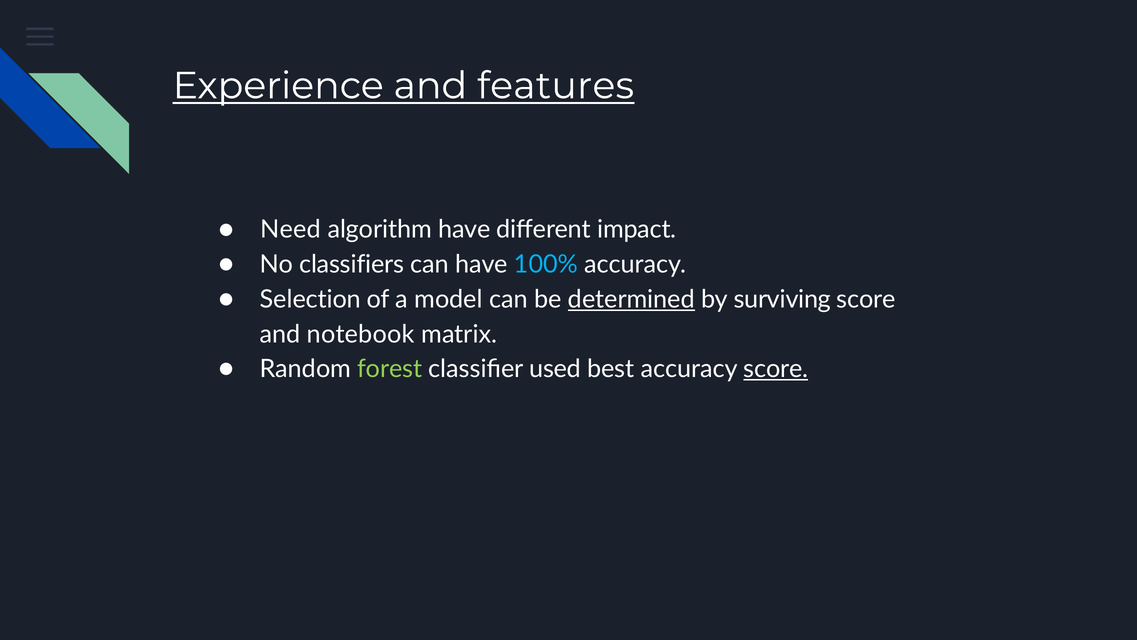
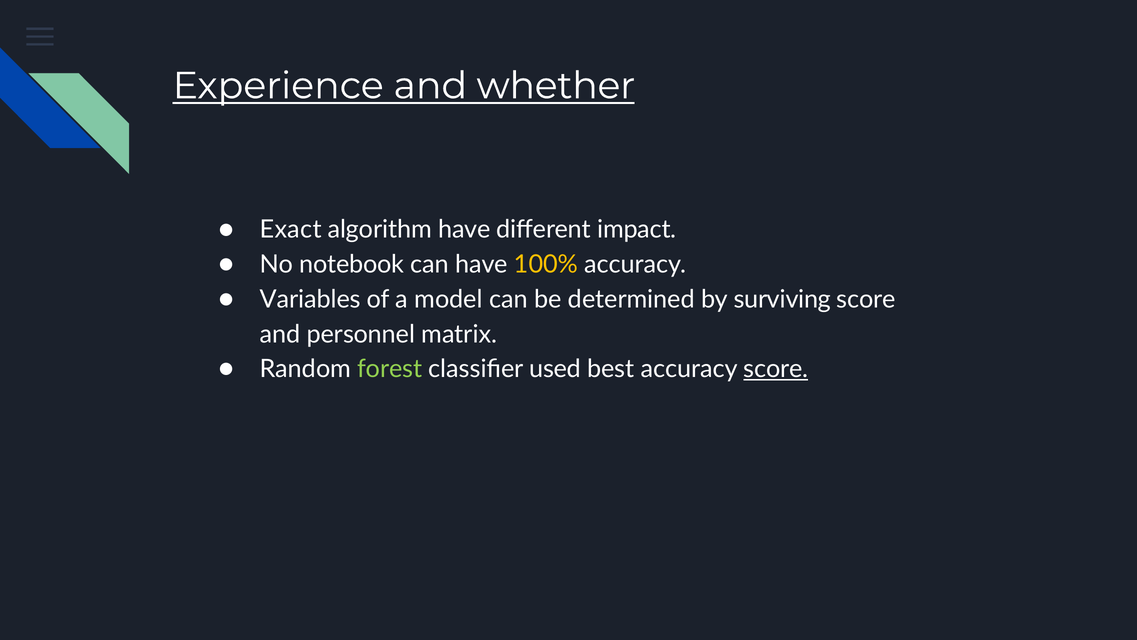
features: features -> whether (556, 86)
Need: Need -> Exact (291, 229)
classifiers: classifiers -> notebook (352, 264)
100% colour: light blue -> yellow (546, 264)
Selection: Selection -> Variables (310, 299)
determined underline: present -> none (631, 299)
notebook: notebook -> personnel (361, 334)
